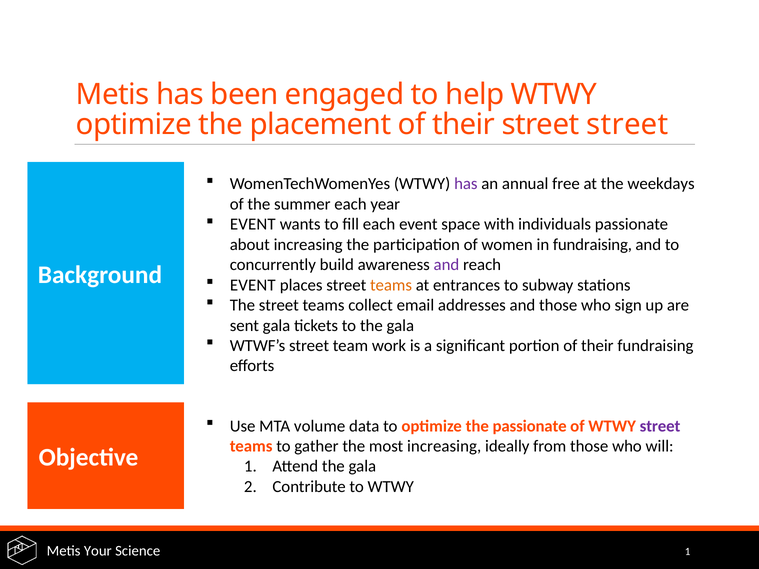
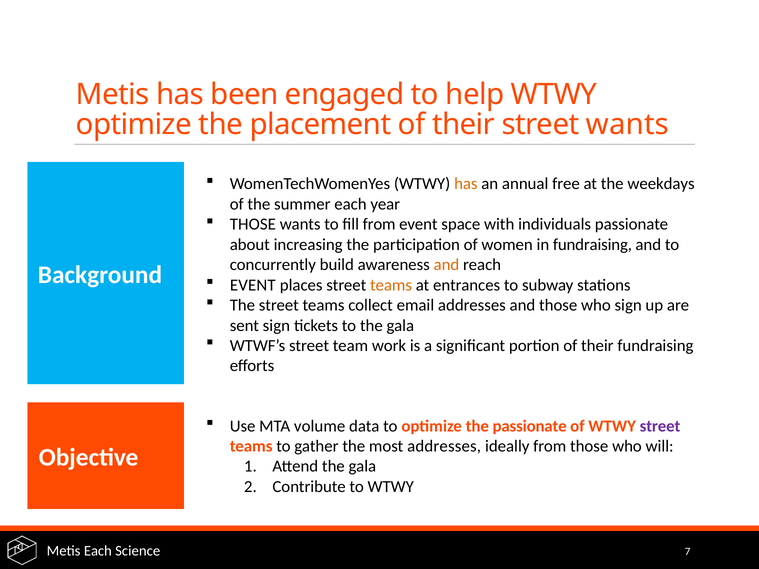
street street: street -> wants (627, 125)
has colour: purple -> orange (466, 184)
EVENT: EVENT -> THOSE (253, 224)
fill each: each -> from (379, 224)
and colour: purple -> orange (446, 265)
sent gala: gala -> sign (276, 326)
most increasing: increasing -> addresses (444, 446)
Metis Your: Your -> Each (98, 551)
1: 1 -> 7 (688, 552)
